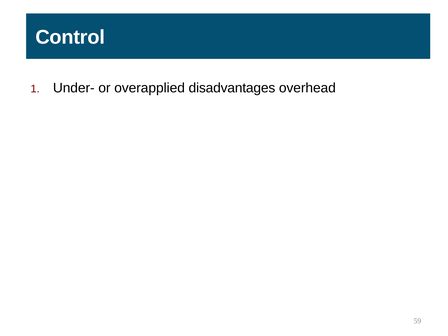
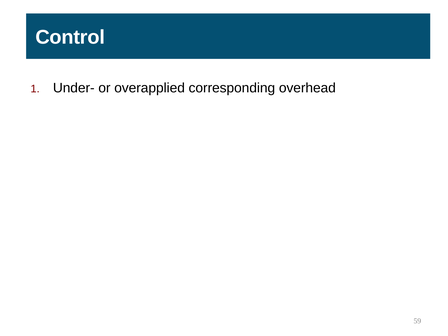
disadvantages: disadvantages -> corresponding (232, 88)
